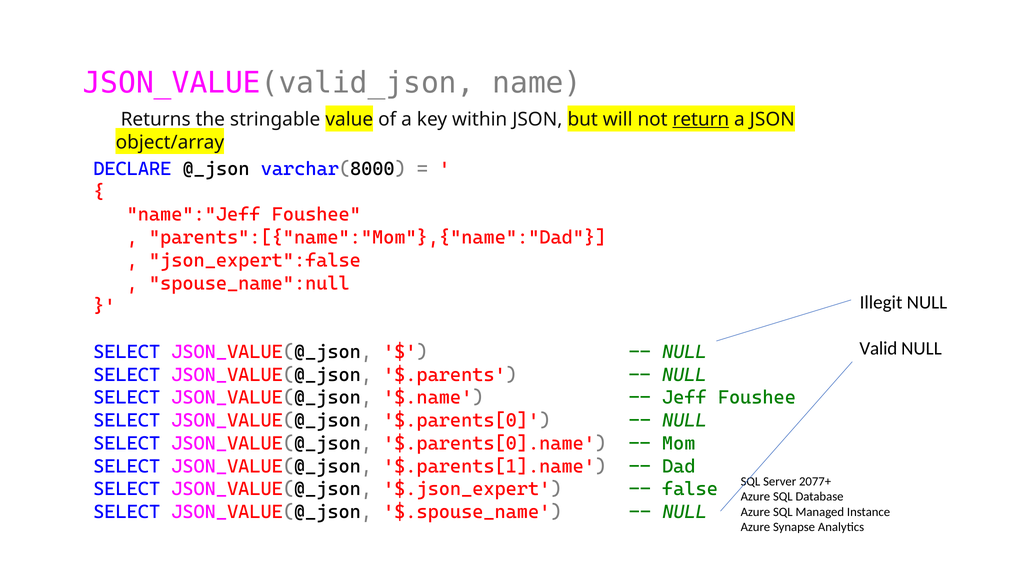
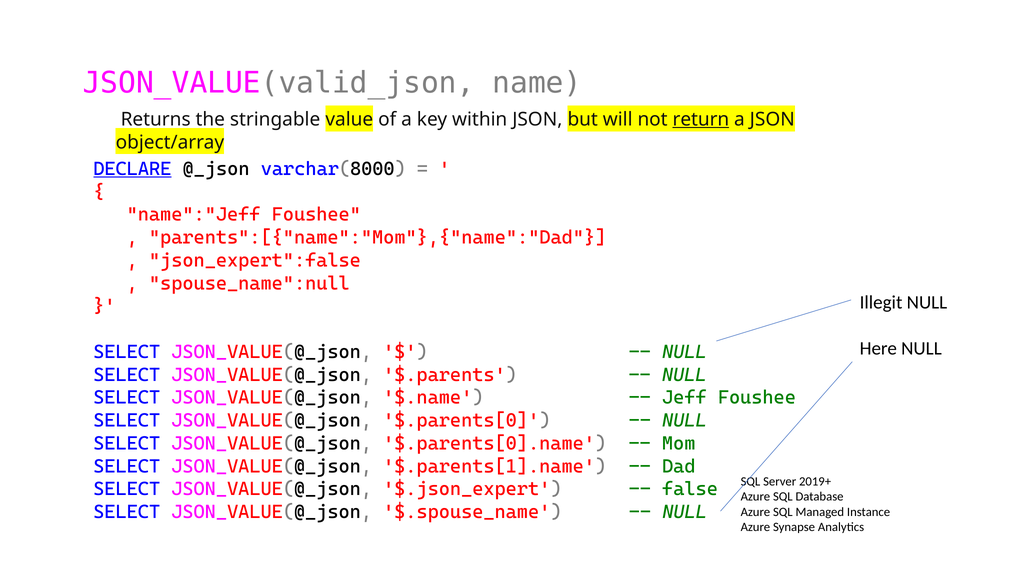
DECLARE underline: none -> present (132, 169)
Valid: Valid -> Here (878, 348)
2077+: 2077+ -> 2019+ (815, 481)
